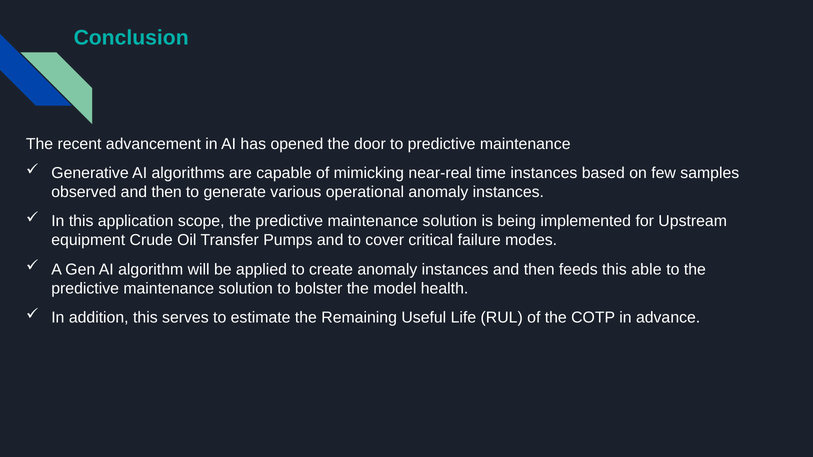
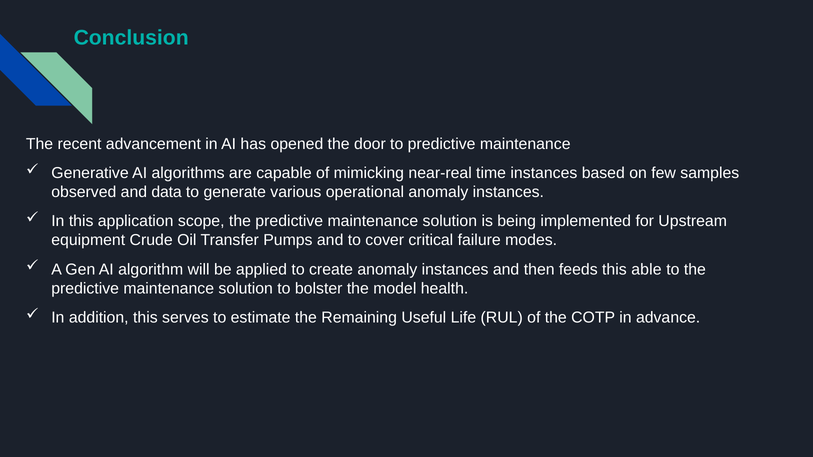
observed and then: then -> data (167, 192)
